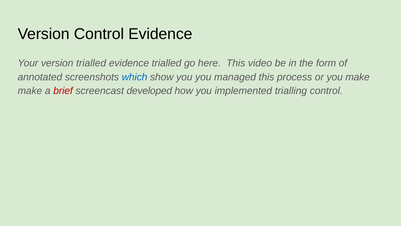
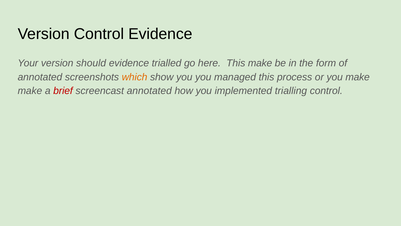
version trialled: trialled -> should (91, 63)
This video: video -> make (260, 63)
which colour: blue -> orange (135, 77)
screencast developed: developed -> annotated (149, 91)
